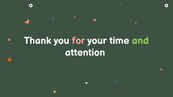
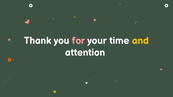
and colour: light green -> yellow (140, 41)
